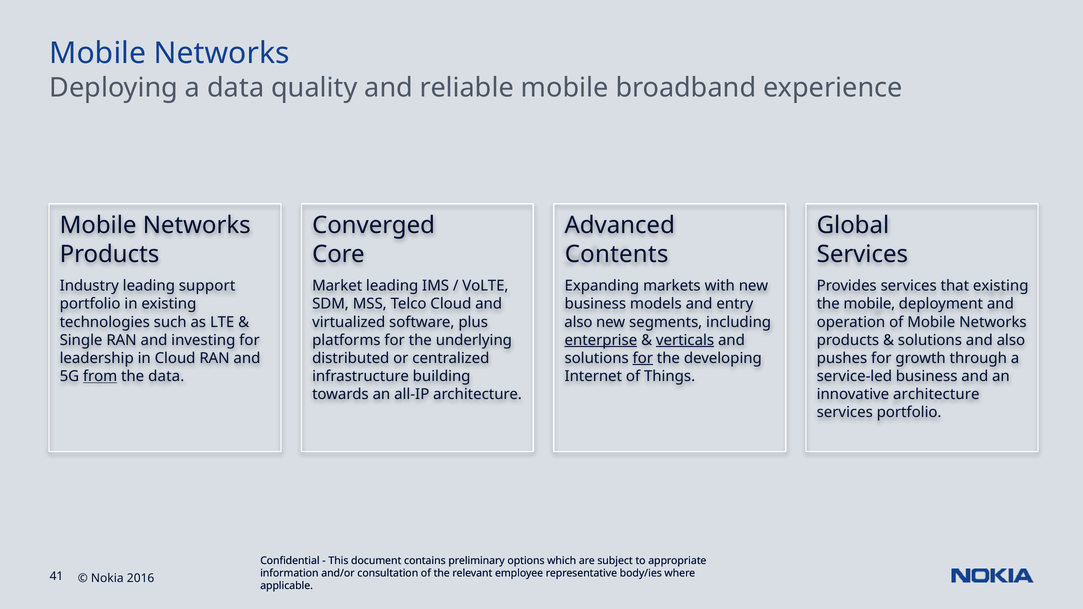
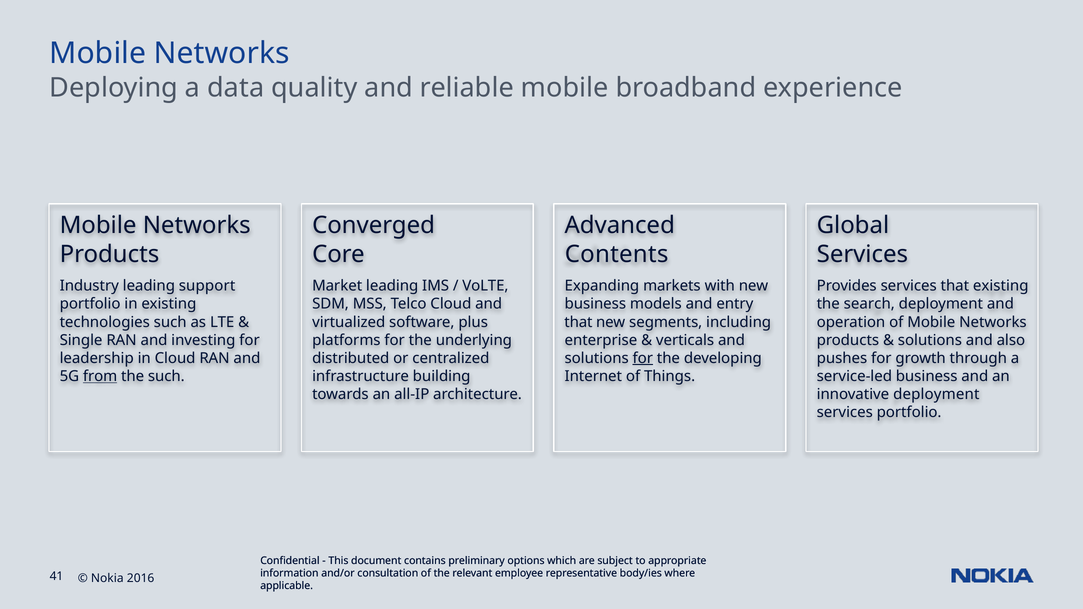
the mobile: mobile -> search (869, 304)
also: also -> that (578, 322)
enterprise underline: present -> none (601, 340)
verticals underline: present -> none (685, 340)
the data: data -> such (166, 376)
innovative architecture: architecture -> deployment (936, 394)
